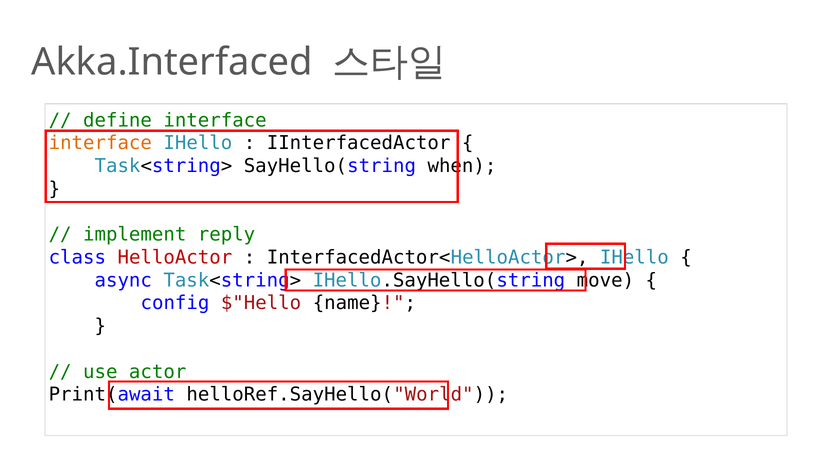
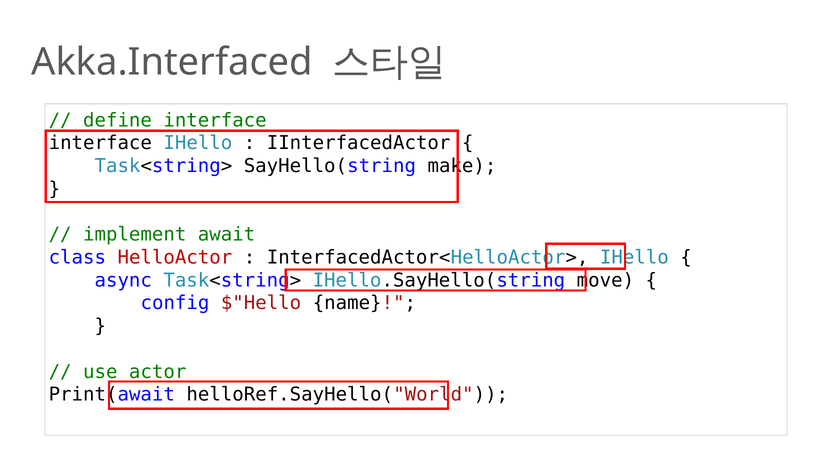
interface colour: orange -> black (100, 143)
when: when -> make (462, 166)
reply: reply -> await (227, 235)
